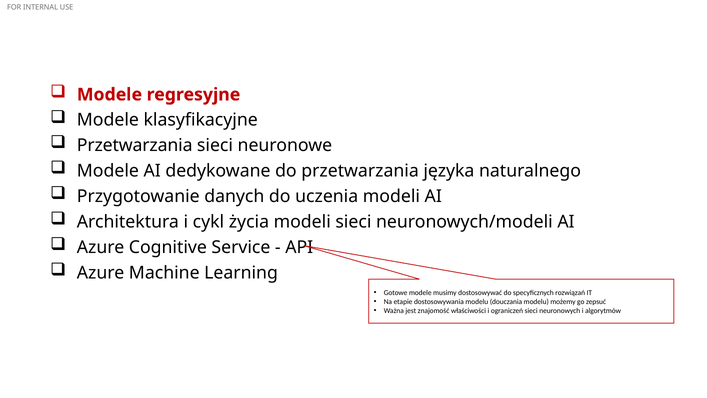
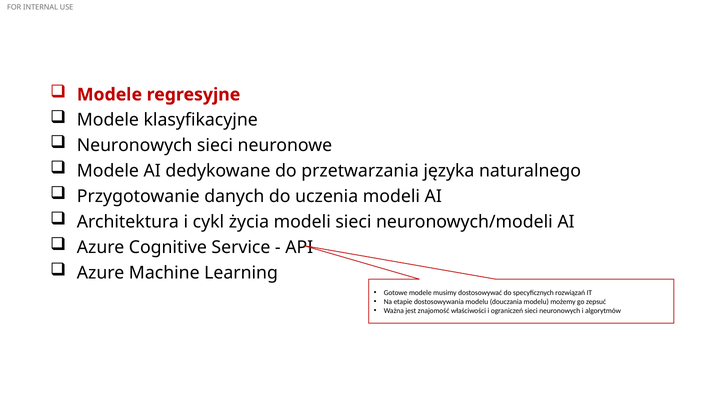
Przetwarzania: Przetwarzania -> Neuronowych (135, 145)
